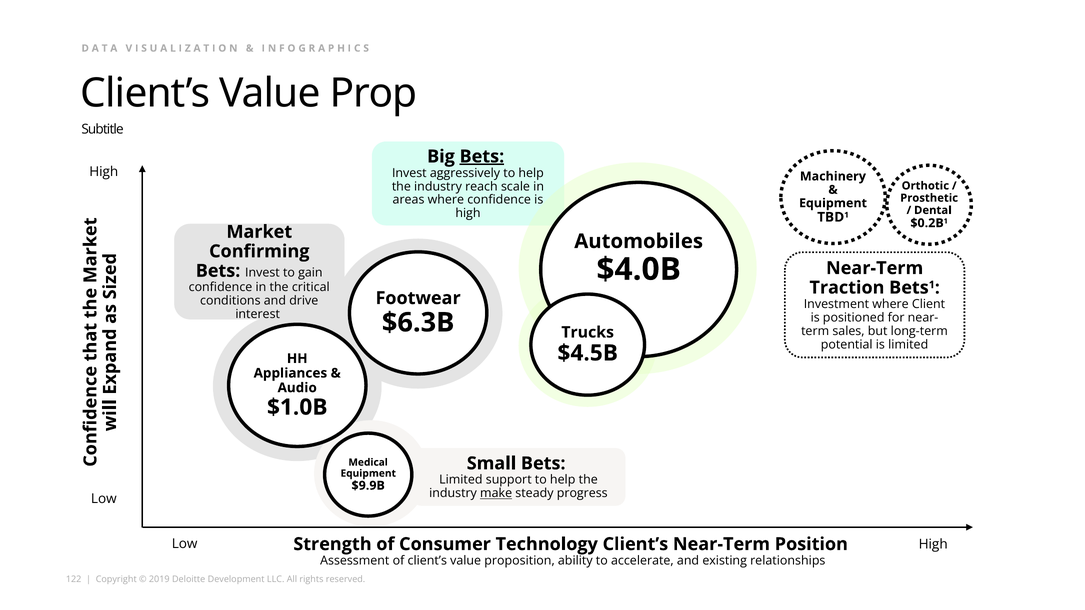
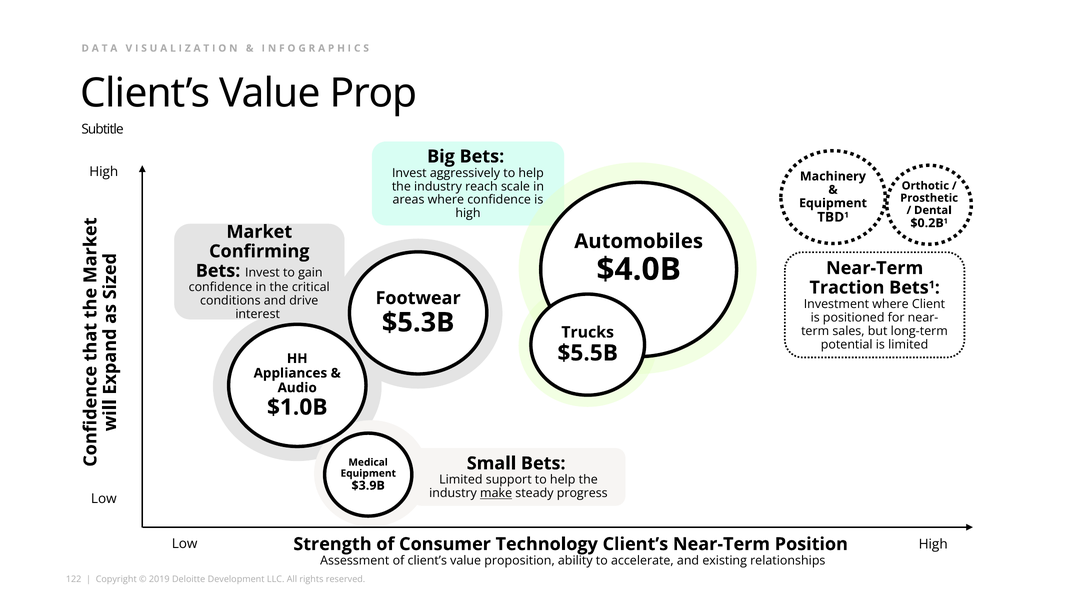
Bets underline: present -> none (482, 157)
$6.3B: $6.3B -> $5.3B (418, 323)
$4.5B: $4.5B -> $5.5B (588, 353)
$9.9B: $9.9B -> $3.9B (368, 486)
